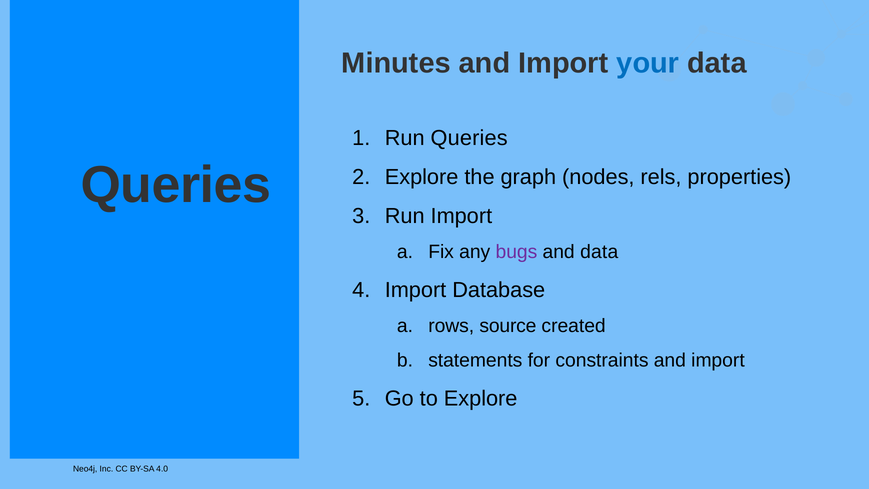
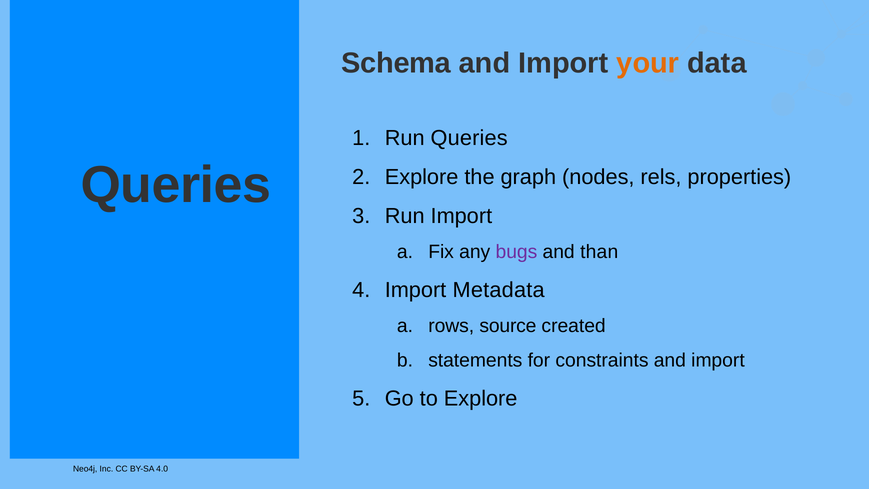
Minutes: Minutes -> Schema (396, 63)
your colour: blue -> orange (648, 63)
and data: data -> than (599, 252)
Database: Database -> Metadata (499, 290)
